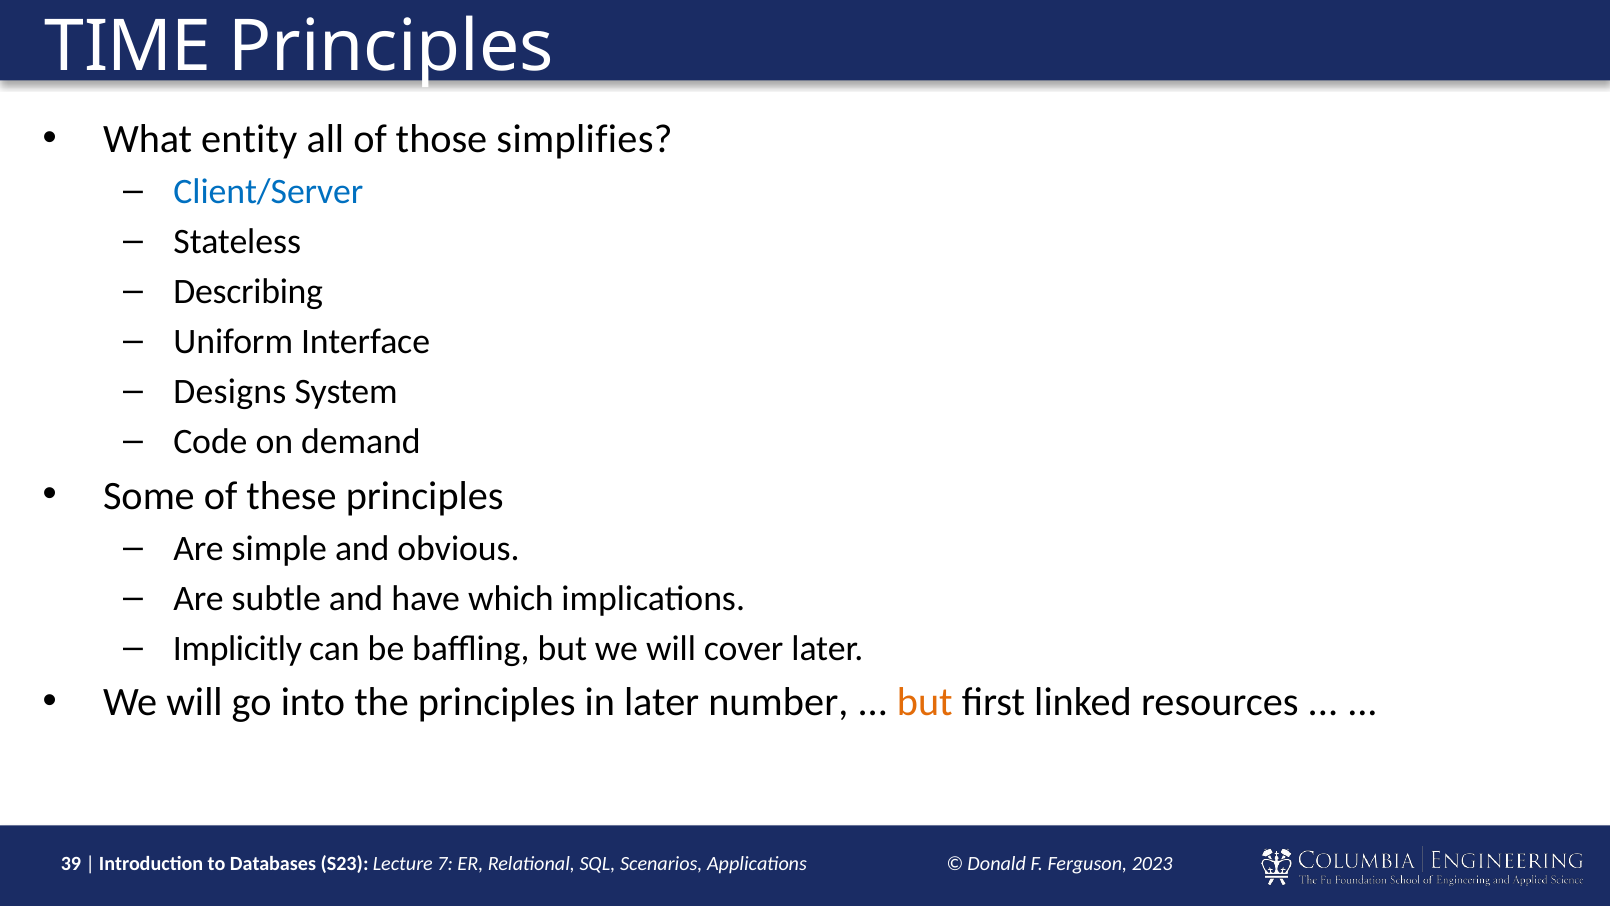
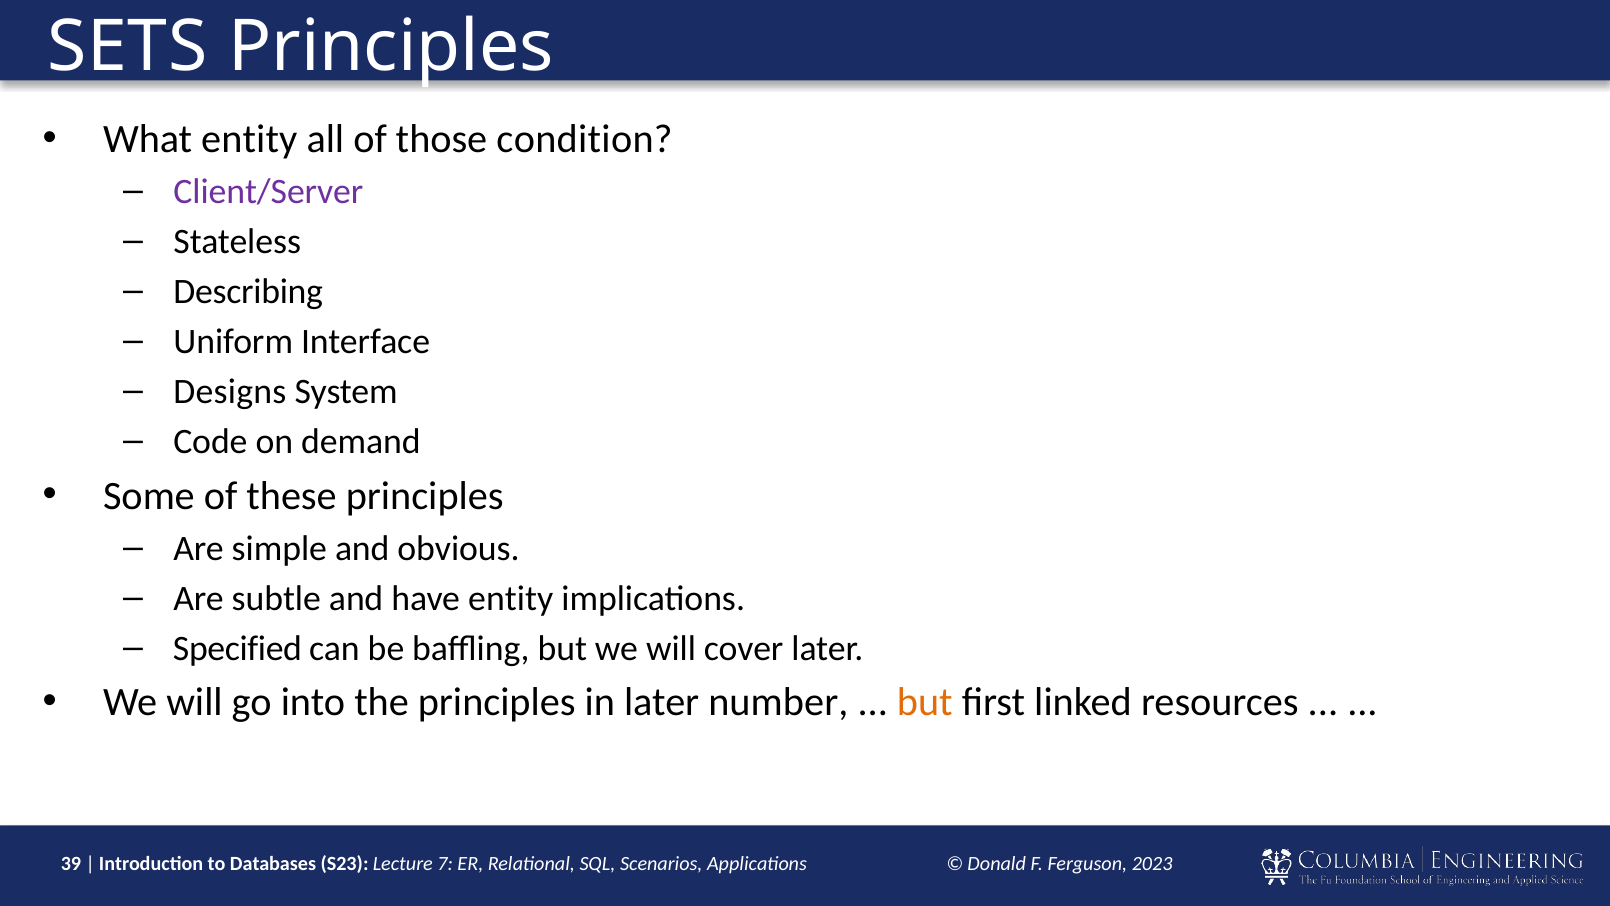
TIME: TIME -> SETS (128, 46)
simplifies: simplifies -> condition (585, 139)
Client/Server colour: blue -> purple (268, 191)
have which: which -> entity (511, 598)
Implicitly: Implicitly -> Specified (237, 648)
